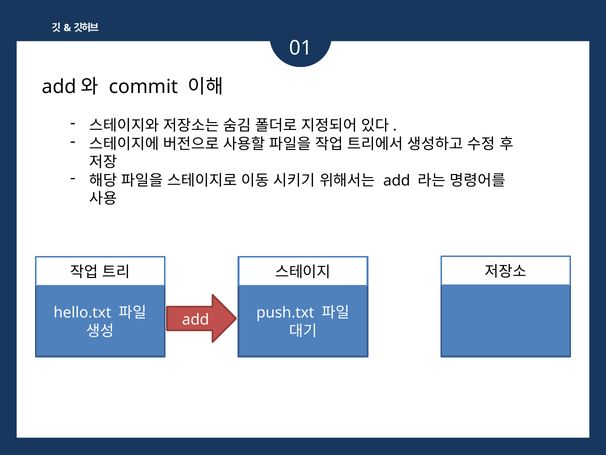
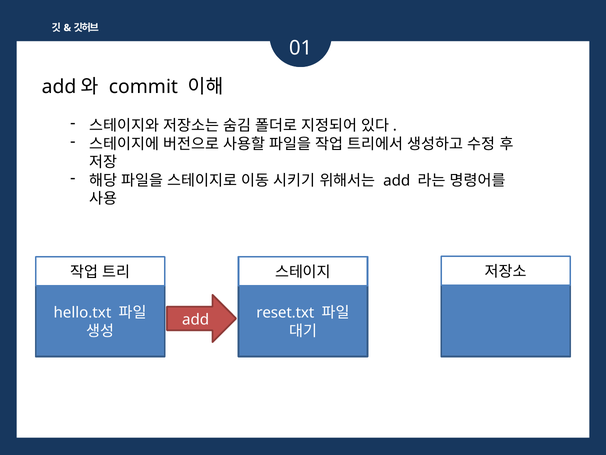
push.txt: push.txt -> reset.txt (285, 312)
